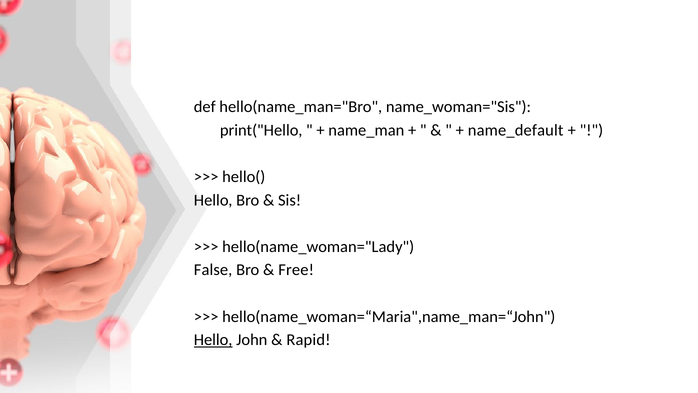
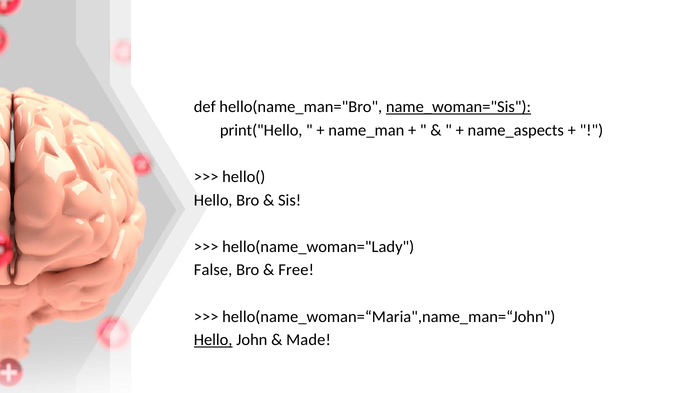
name_woman="Sis underline: none -> present (458, 107)
name_default: name_default -> name_aspects (516, 130)
Rapid: Rapid -> Made (309, 340)
